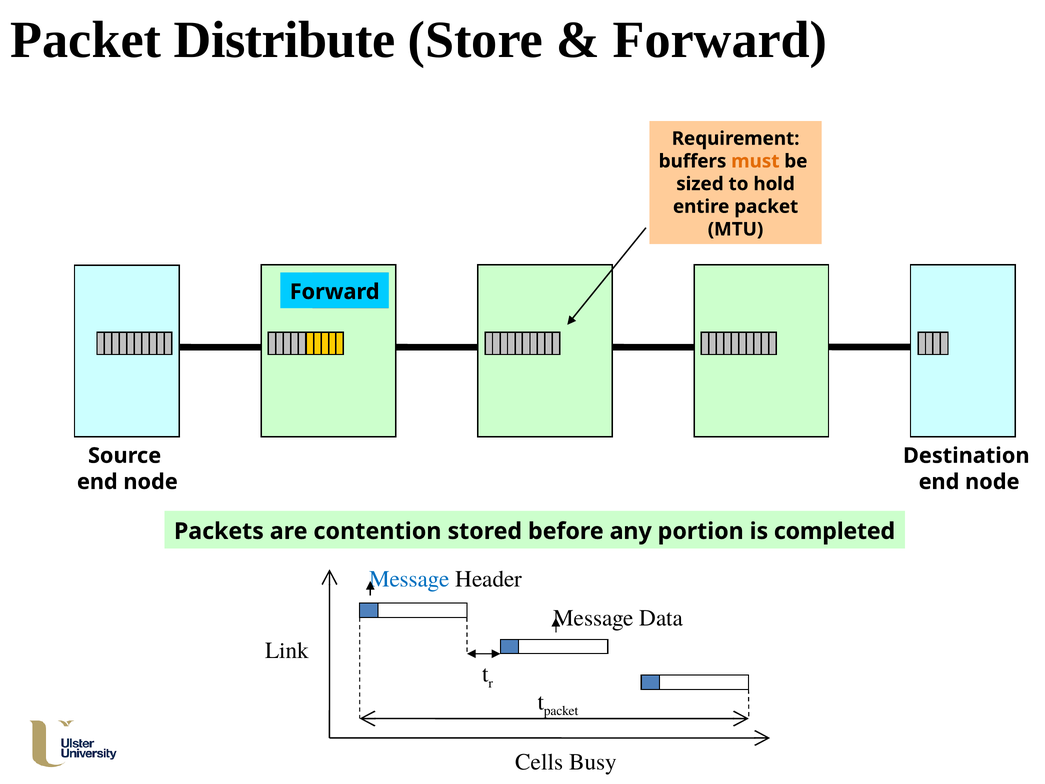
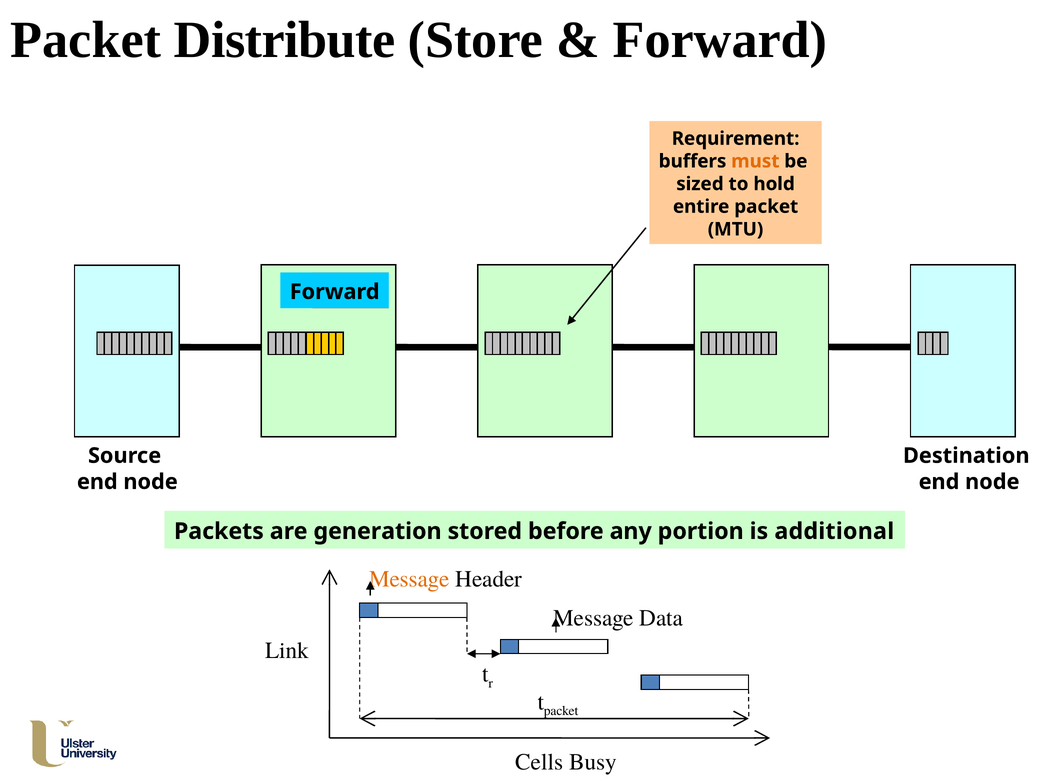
contention: contention -> generation (378, 531)
completed: completed -> additional (834, 531)
Message colour: blue -> orange (409, 579)
